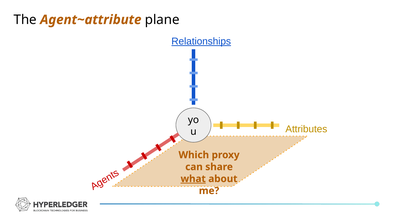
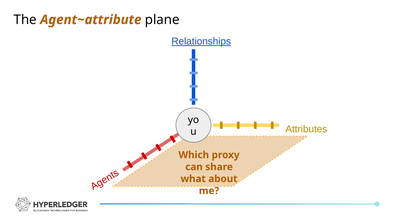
what underline: present -> none (193, 178)
